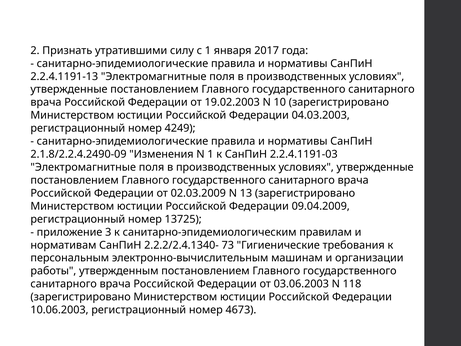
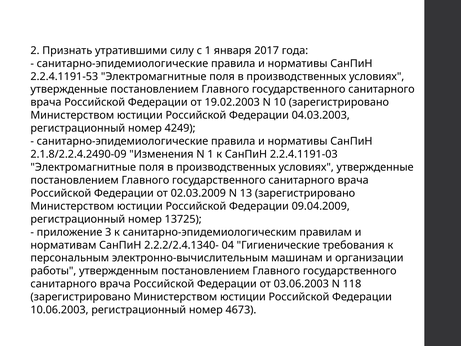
2.2.4.1191-13: 2.2.4.1191-13 -> 2.2.4.1191-53 (64, 76)
73: 73 -> 04 (228, 245)
